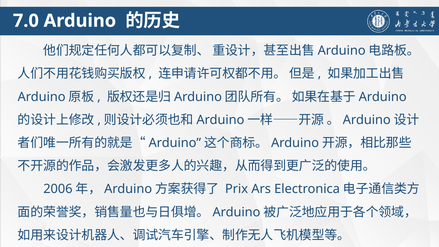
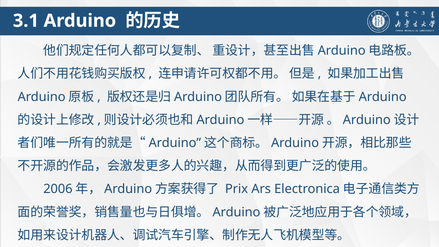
7.0: 7.0 -> 3.1 (26, 21)
